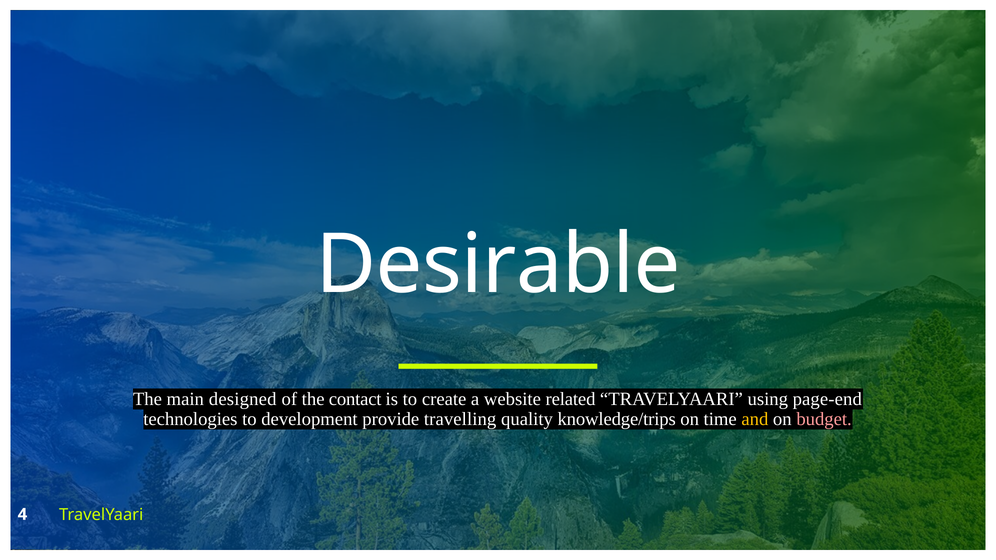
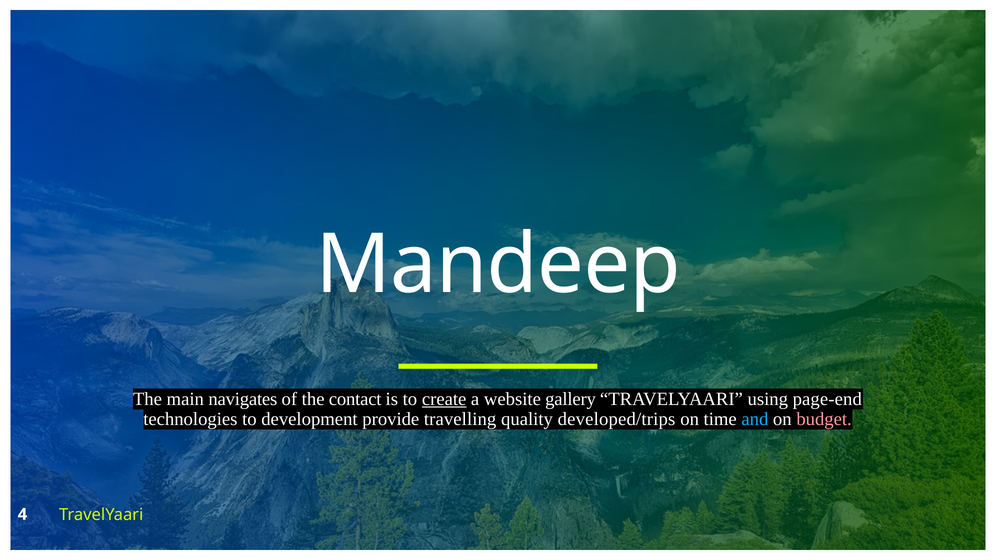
Desirable: Desirable -> Mandeep (498, 265)
designed: designed -> navigates (243, 399)
create underline: none -> present (444, 399)
related: related -> gallery (571, 399)
knowledge/trips: knowledge/trips -> developed/trips (617, 419)
and colour: yellow -> light blue (755, 419)
